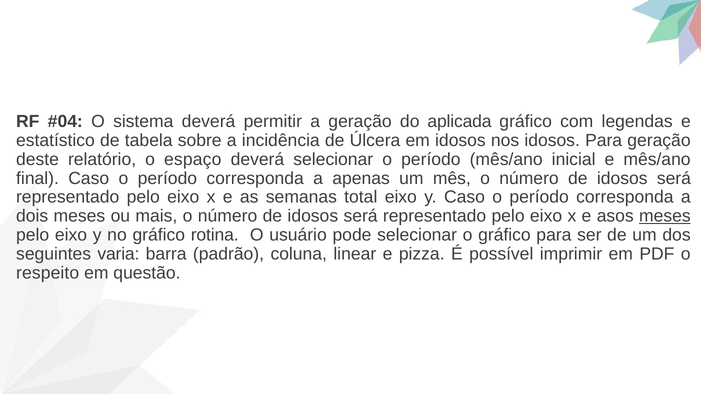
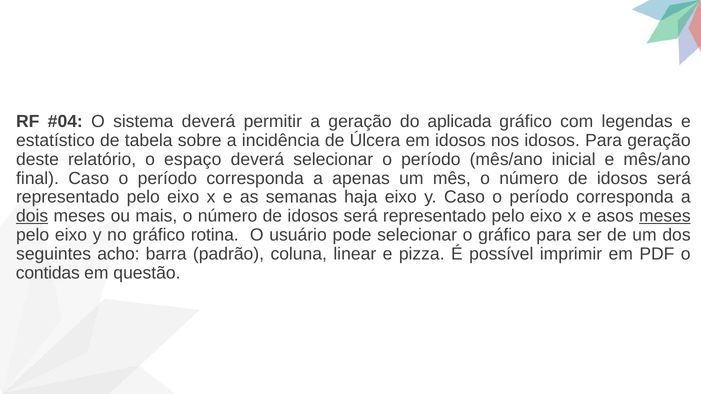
total: total -> haja (361, 197)
dois underline: none -> present (32, 216)
varia: varia -> acho (118, 254)
respeito: respeito -> contidas (48, 273)
